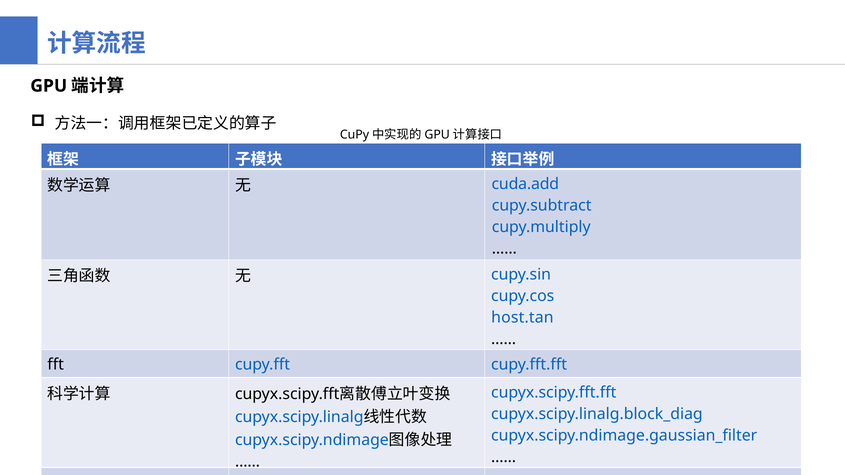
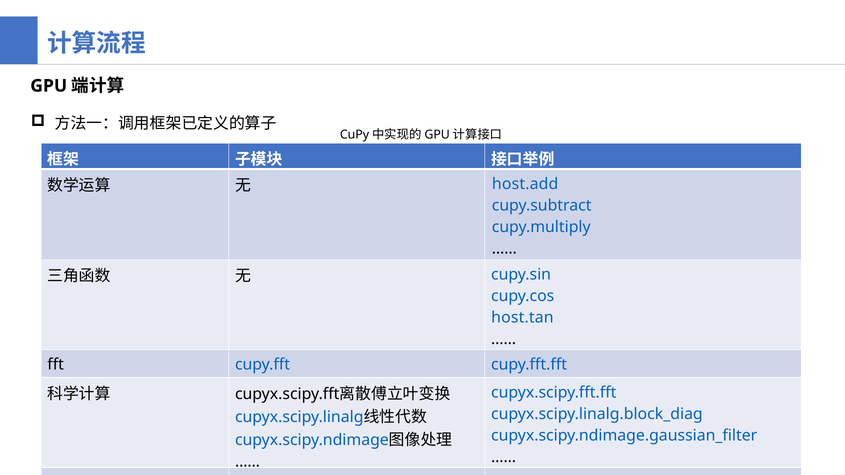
cuda.add: cuda.add -> host.add (525, 184)
